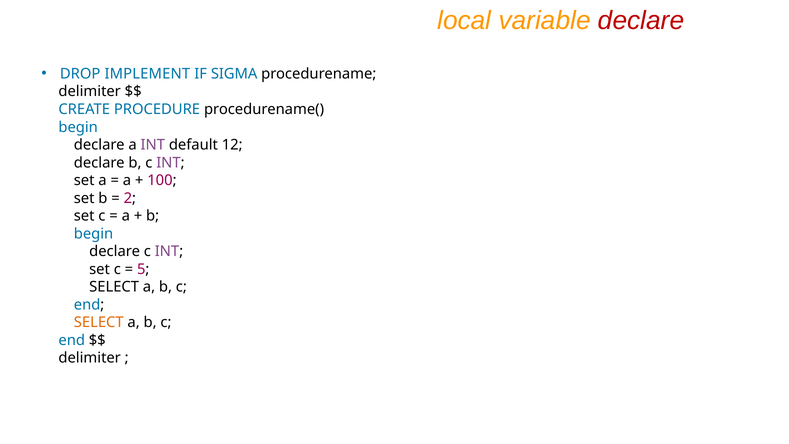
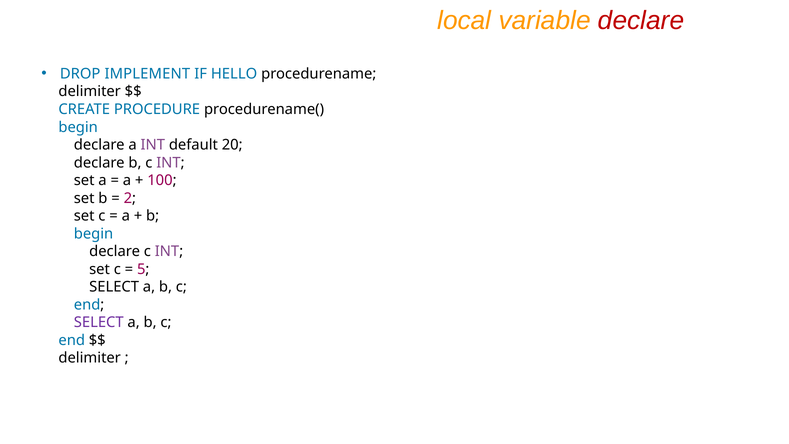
SIGMA: SIGMA -> HELLO (234, 74)
12: 12 -> 20 (232, 145)
SELECT colour: orange -> purple (99, 322)
